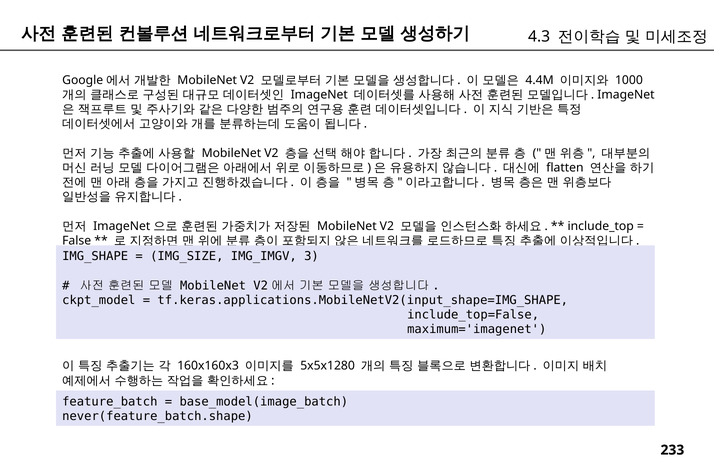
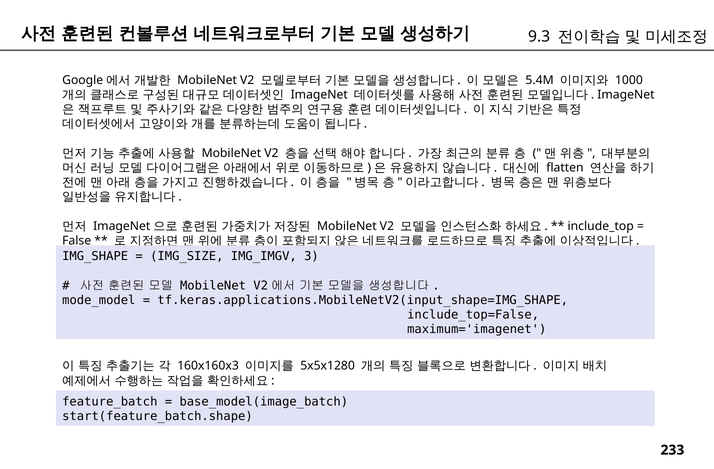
4.3: 4.3 -> 9.3 (539, 37)
4.4M: 4.4M -> 5.4M (540, 80)
ckpt_model: ckpt_model -> mode_model (99, 300)
never(feature_batch.shape: never(feature_batch.shape -> start(feature_batch.shape (157, 416)
